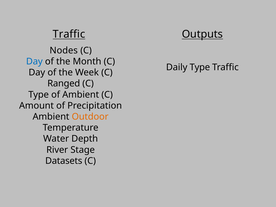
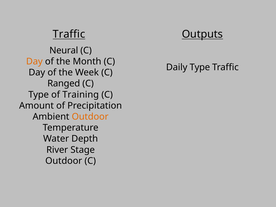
Nodes: Nodes -> Neural (64, 50)
Day colour: blue -> orange (34, 61)
of Ambient: Ambient -> Training (81, 95)
Datasets: Datasets -> Outdoor (64, 161)
